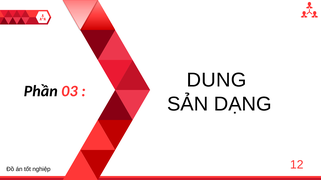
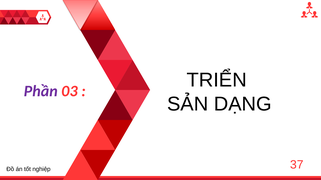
DUNG: DUNG -> TRIỂN (217, 80)
Phần colour: black -> purple (41, 91)
12: 12 -> 37 (297, 165)
